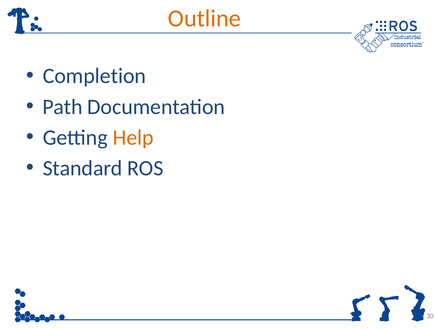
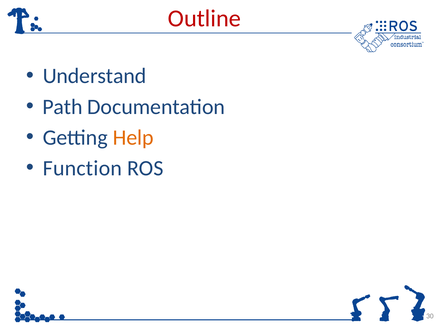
Outline colour: orange -> red (204, 18)
Completion: Completion -> Understand (94, 76)
Standard: Standard -> Function (82, 168)
